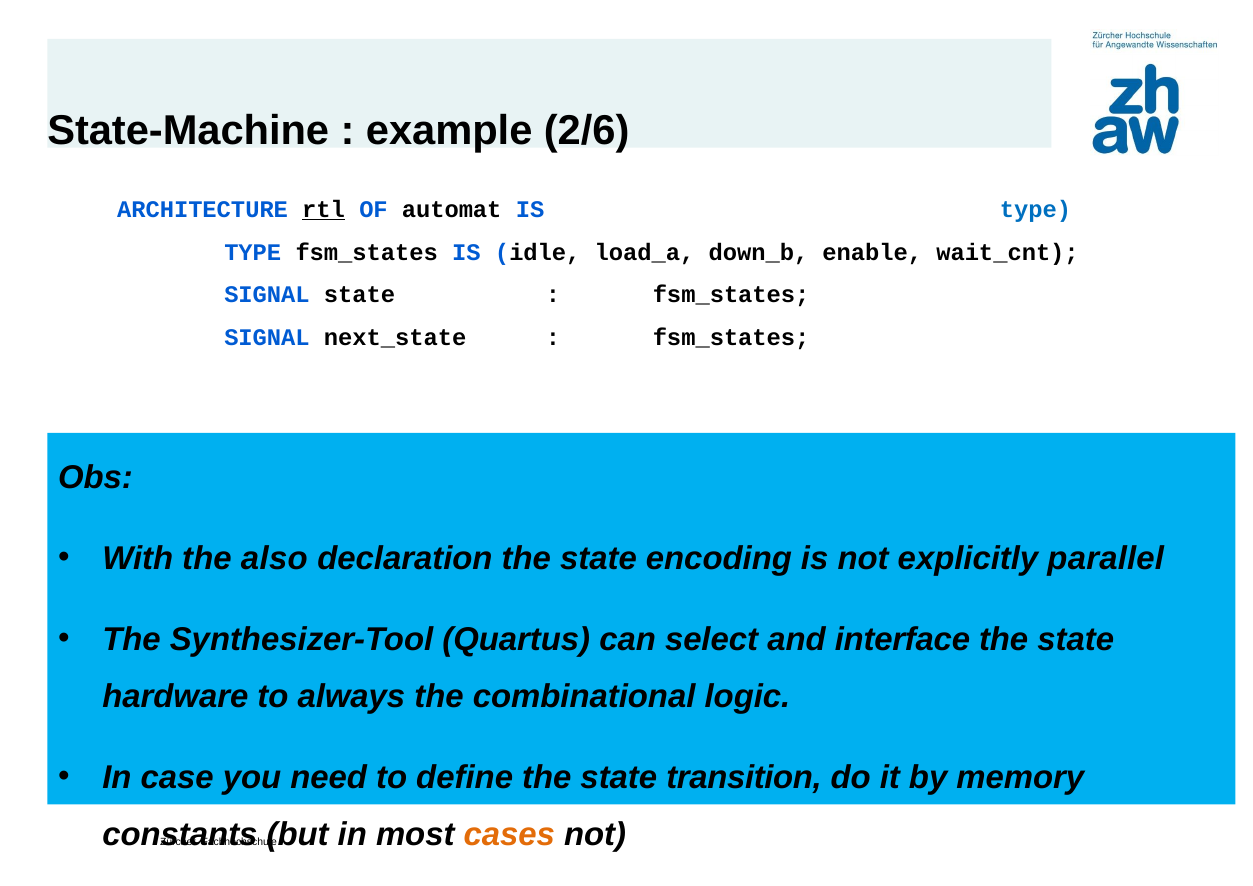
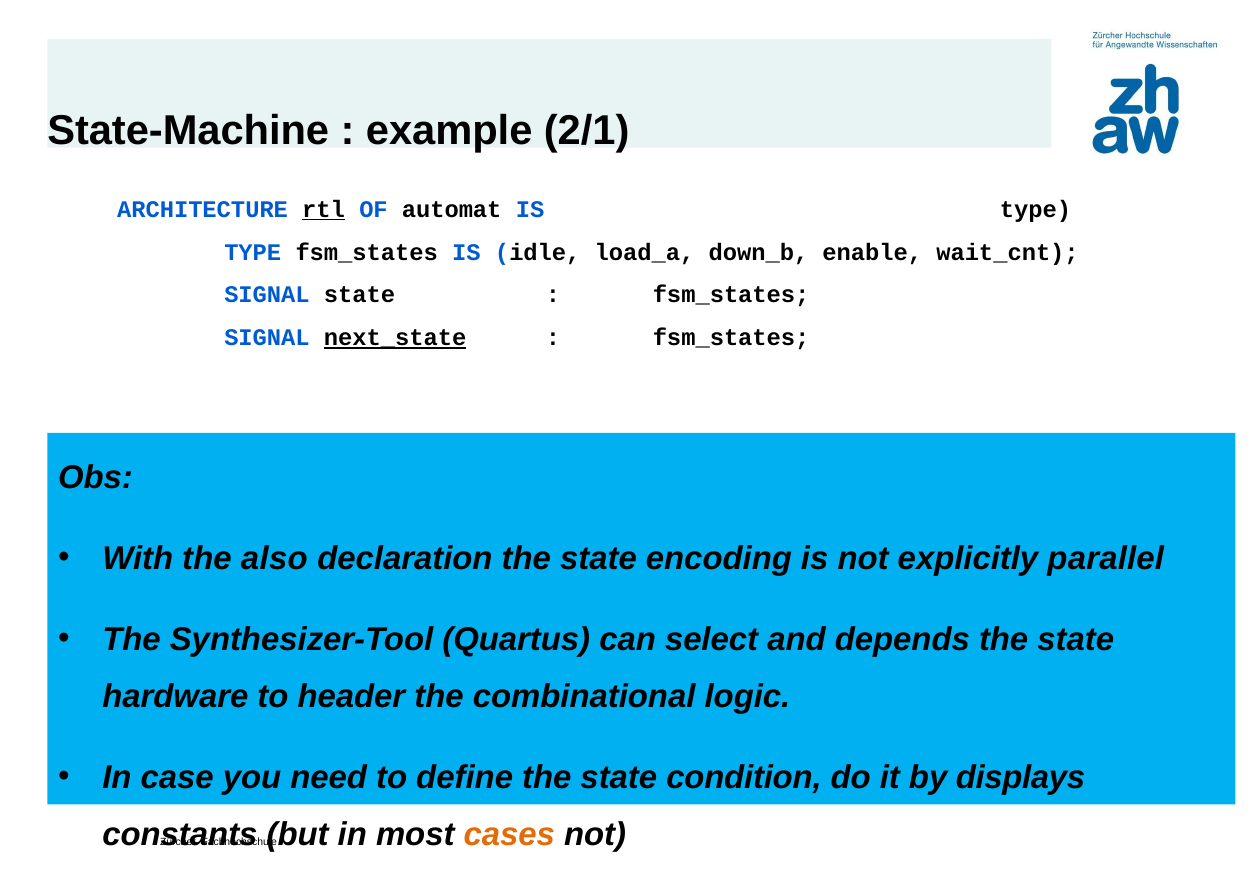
2/6: 2/6 -> 2/1 (587, 131)
type colour: blue -> black (1036, 209)
next_state underline: none -> present (395, 338)
interface: interface -> depends (902, 640)
always: always -> header (351, 697)
transition: transition -> condition (744, 778)
memory: memory -> displays (1020, 778)
